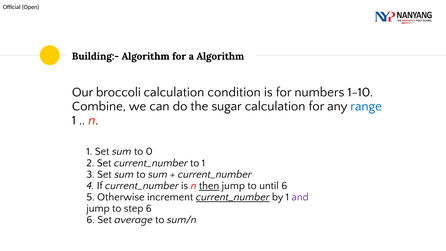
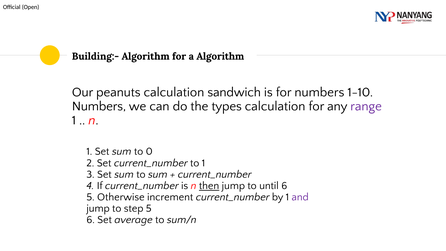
broccoli: broccoli -> peanuts (118, 92)
condition: condition -> sandwich (234, 92)
Combine: Combine -> Numbers (99, 106)
sugar: sugar -> types (227, 106)
range colour: blue -> purple (366, 106)
current_number underline: present -> none (233, 197)
step 6: 6 -> 5 (149, 208)
